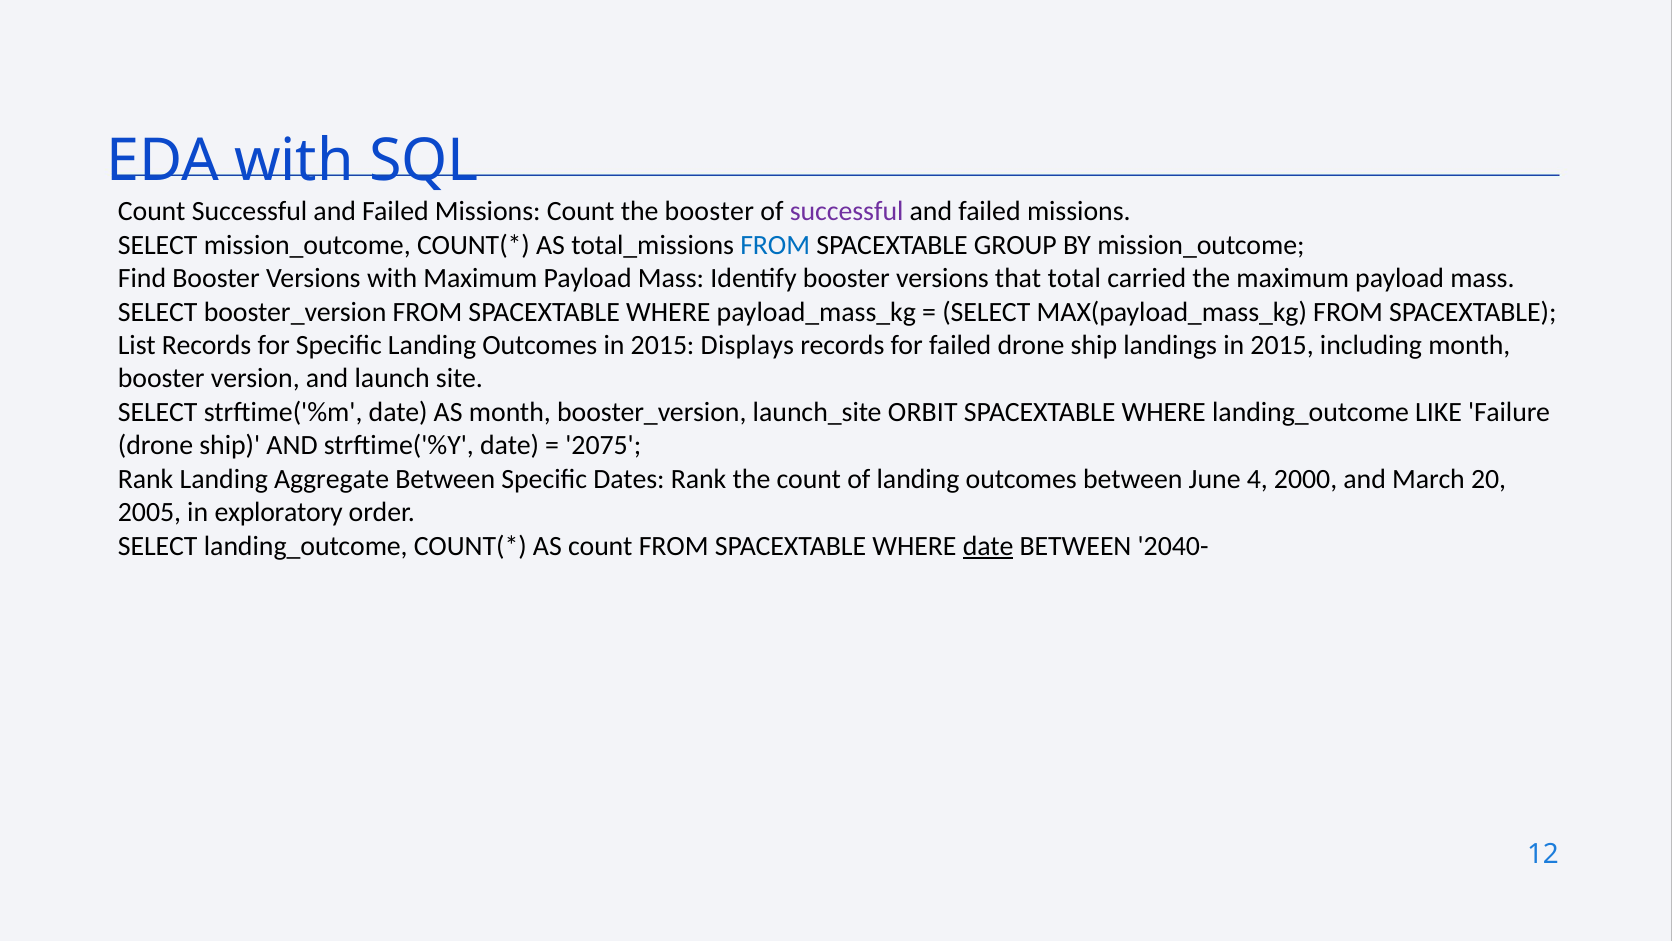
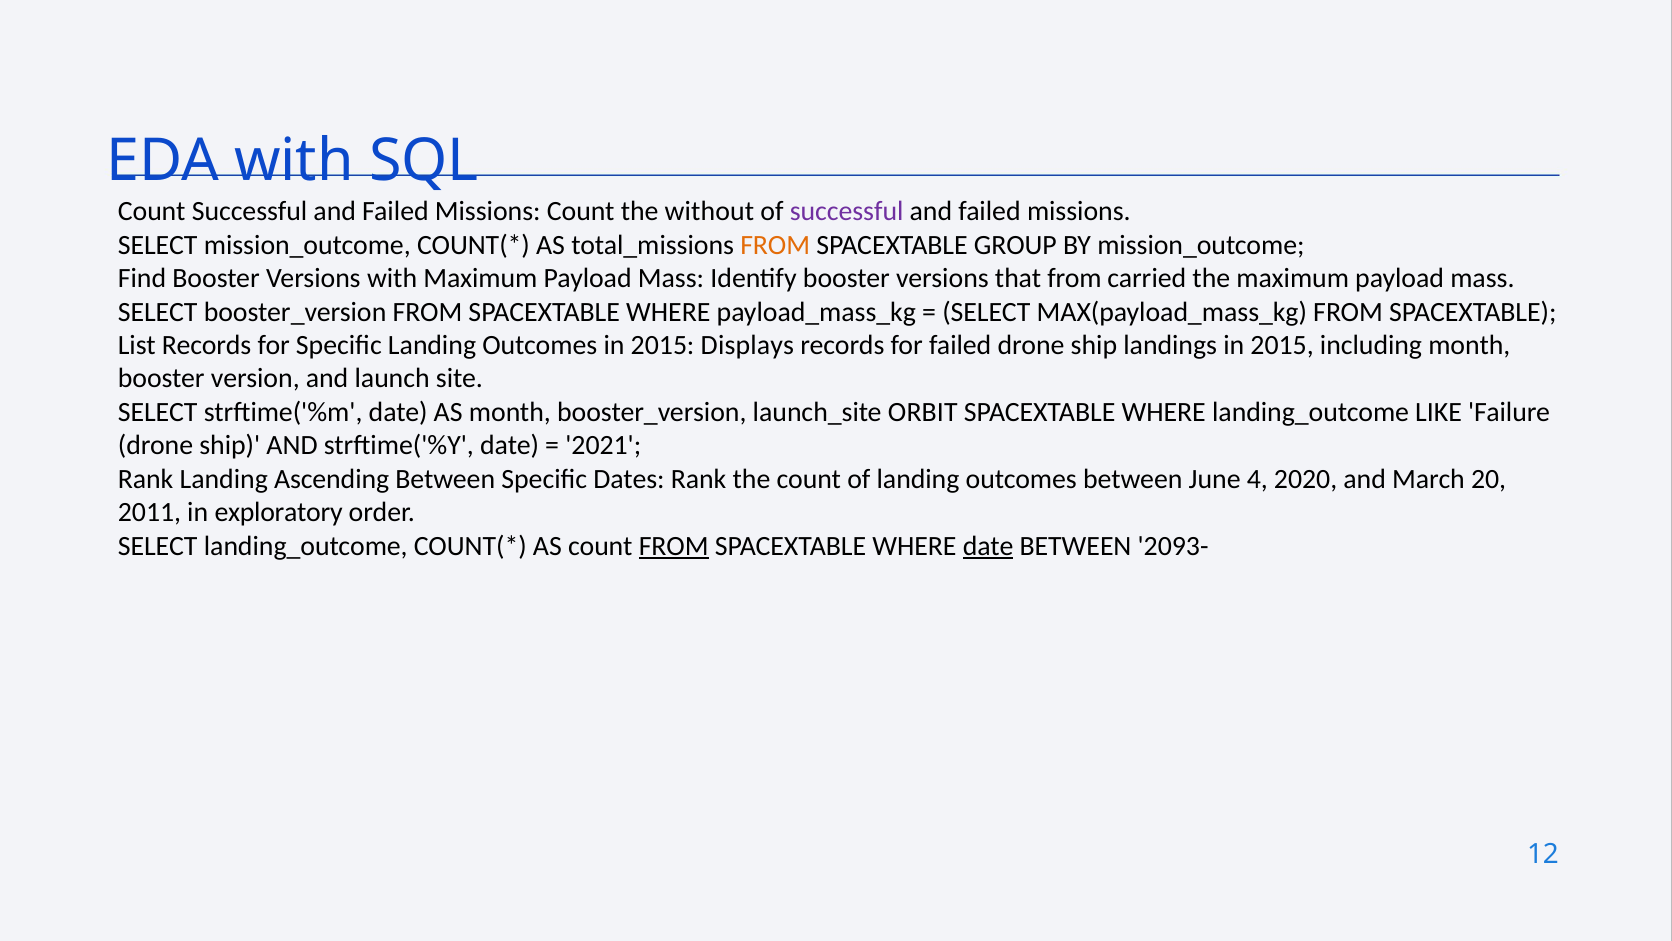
the booster: booster -> without (709, 211)
FROM colour: blue -> orange (775, 245)
that total: total -> from (1074, 278)
2075: 2075 -> 2021 (603, 445)
Aggregate: Aggregate -> Ascending (332, 479)
2000: 2000 -> 2020 (1306, 479)
2005: 2005 -> 2011 (149, 512)
FROM underline: none -> present (674, 546)
2040-: 2040- -> 2093- (1173, 546)
